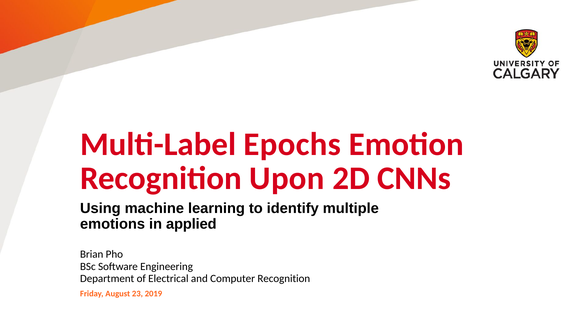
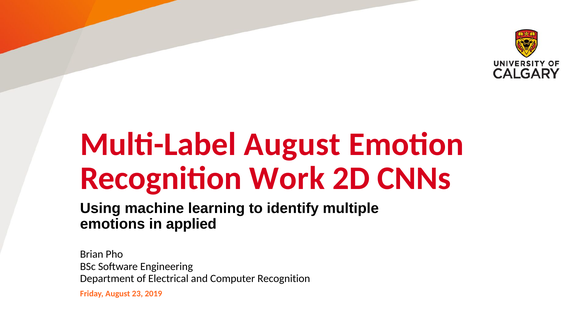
Multi-Label Epochs: Epochs -> August (292, 144)
Upon: Upon -> Work (287, 178)
